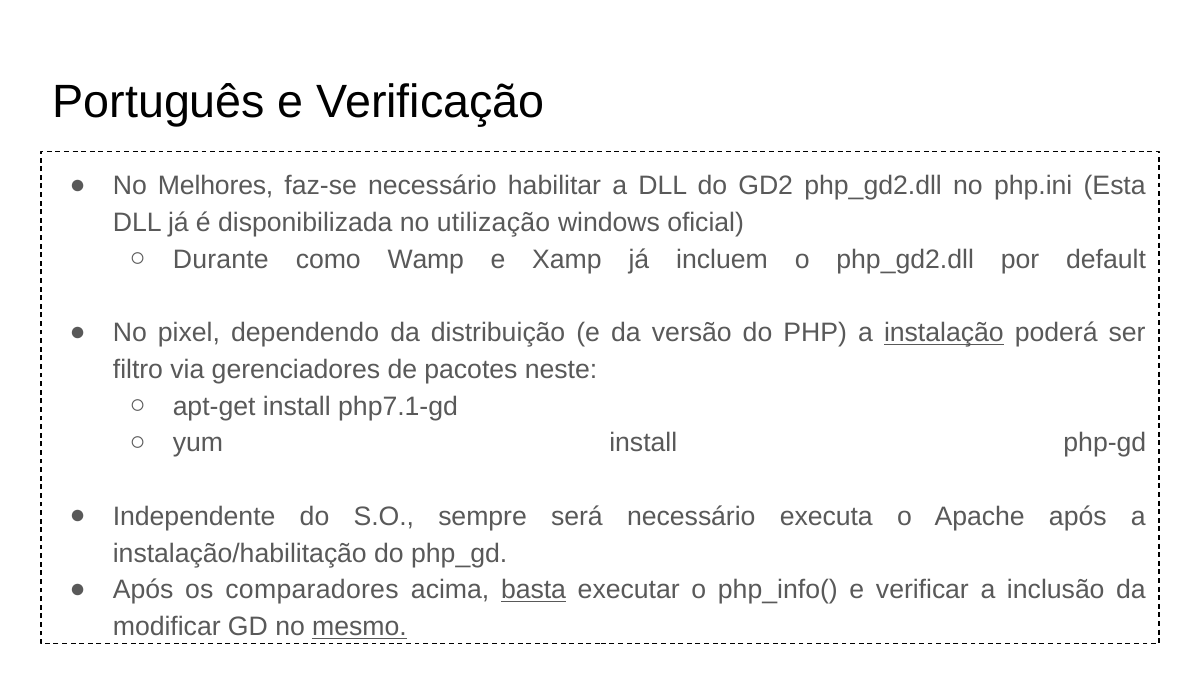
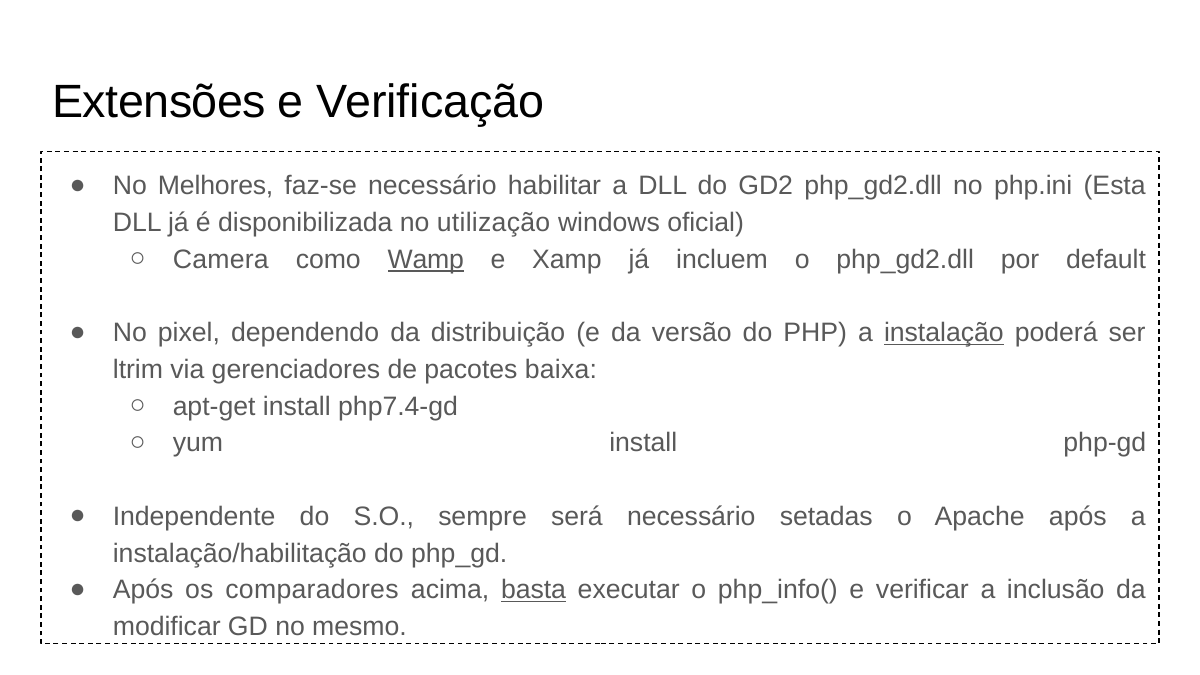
Português: Português -> Extensões (159, 102)
Durante: Durante -> Camera (221, 259)
Wamp underline: none -> present (426, 259)
filtro: filtro -> ltrim (138, 370)
neste: neste -> baixa (561, 370)
php7.1-gd: php7.1-gd -> php7.4-gd (398, 406)
executa: executa -> setadas (826, 517)
mesmo underline: present -> none (359, 627)
